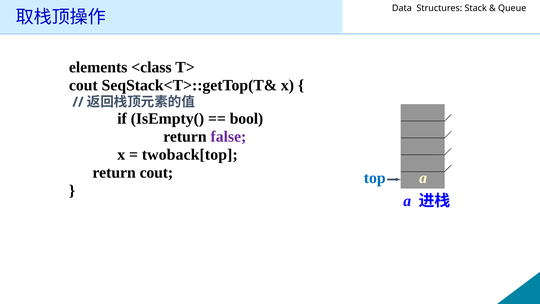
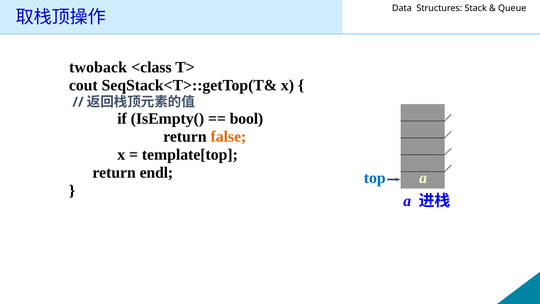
elements: elements -> twoback (98, 67)
false colour: purple -> orange (228, 137)
twoback[top: twoback[top -> template[top (190, 155)
return cout: cout -> endl (156, 173)
